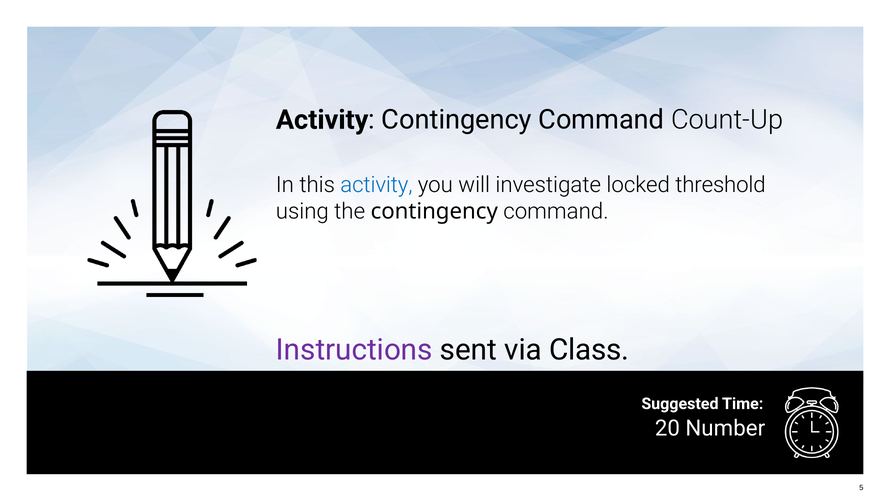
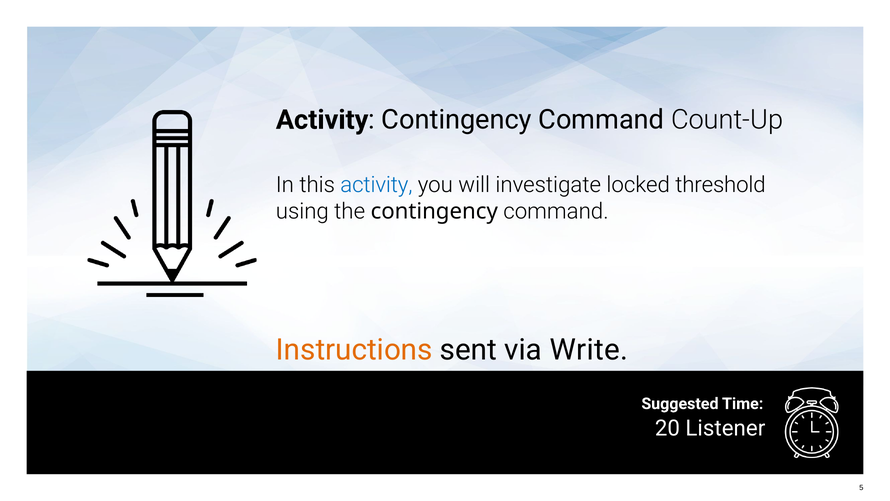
Instructions colour: purple -> orange (354, 350)
Class: Class -> Write (589, 350)
Number: Number -> Listener (725, 428)
